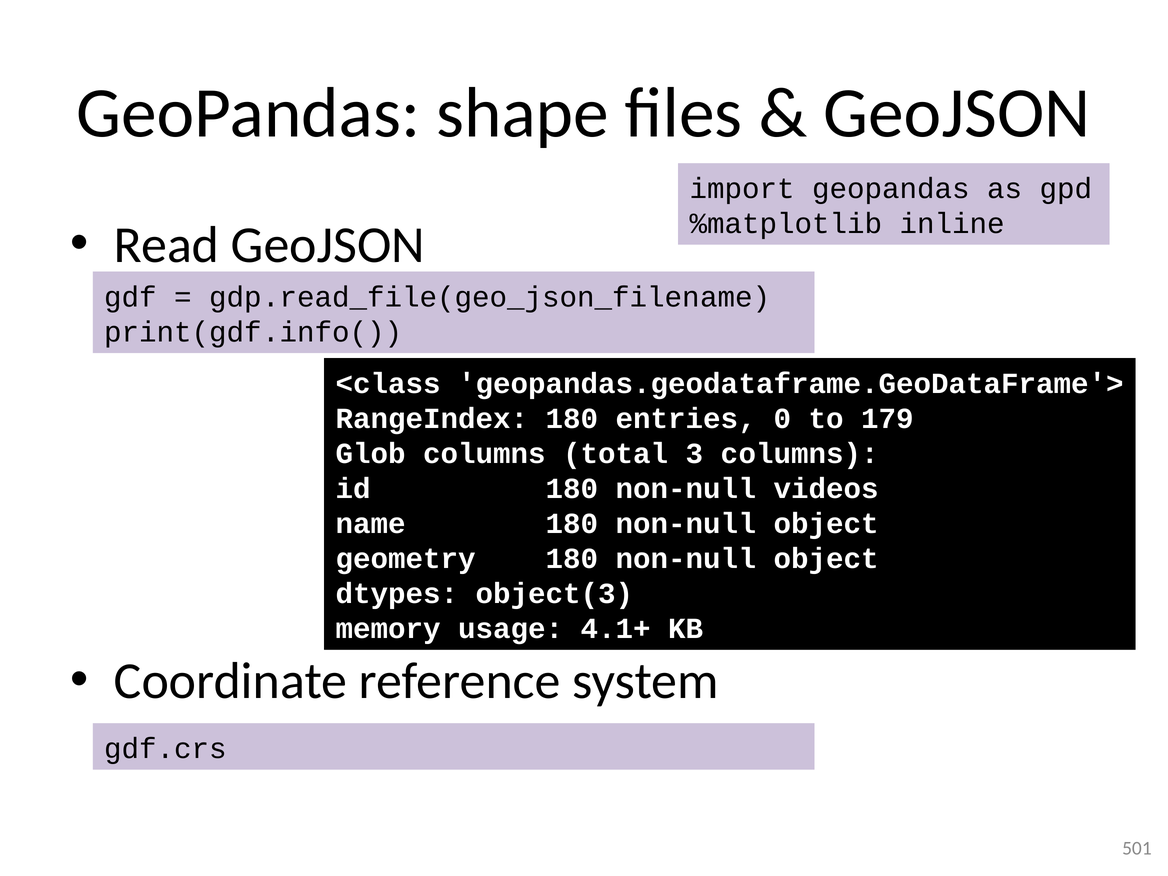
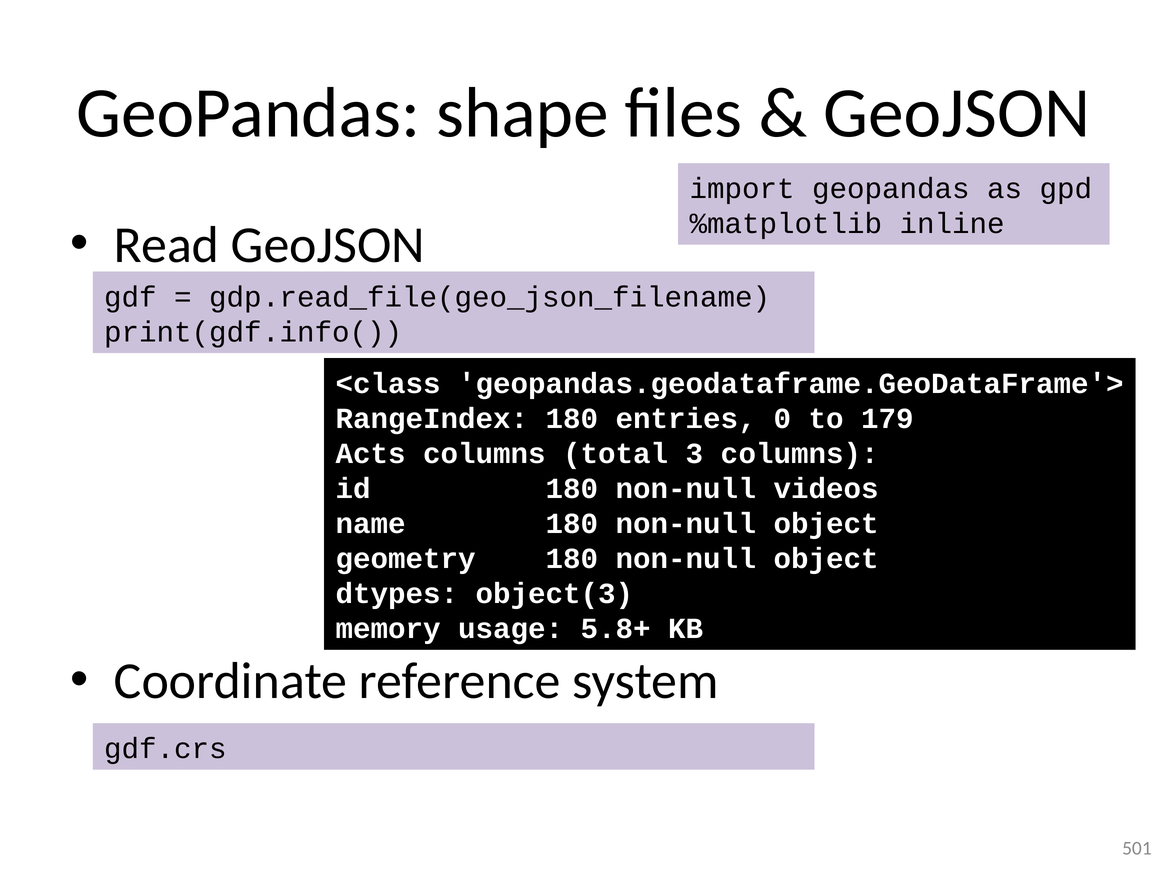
Glob: Glob -> Acts (371, 453)
4.1+: 4.1+ -> 5.8+ (616, 629)
